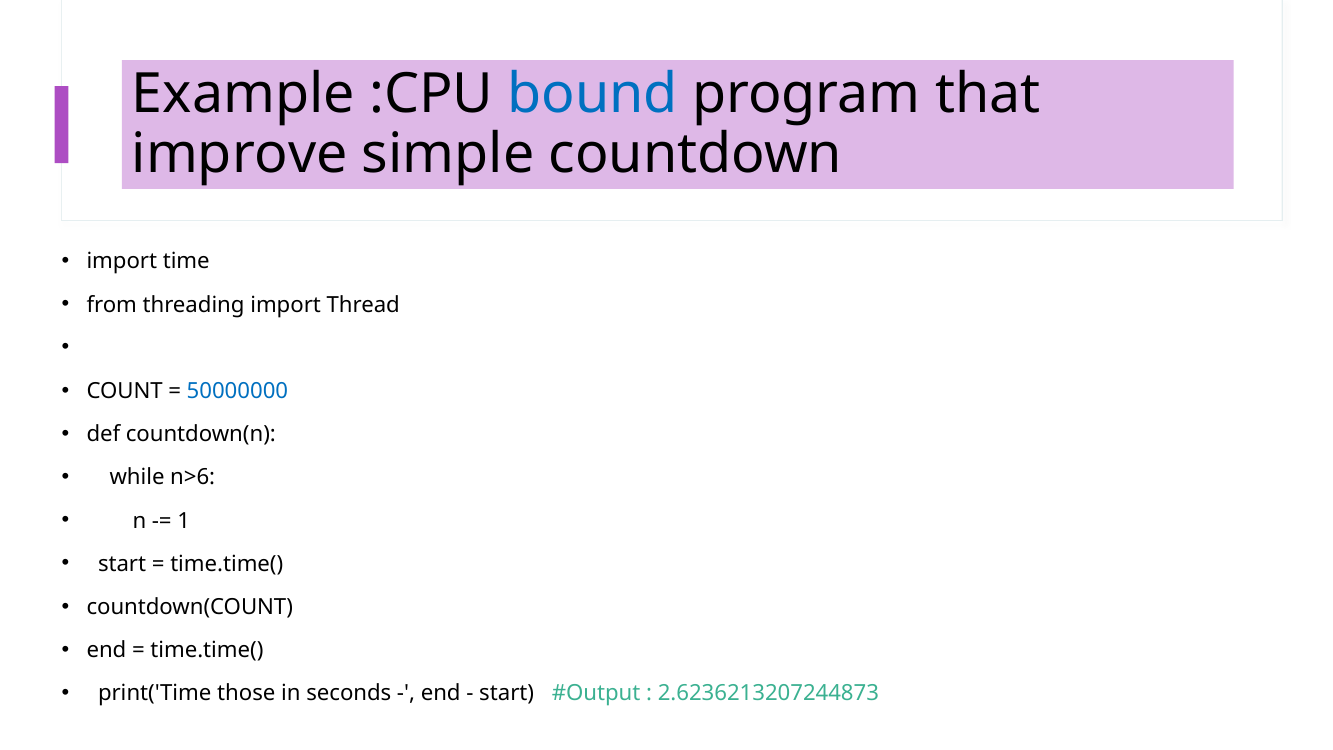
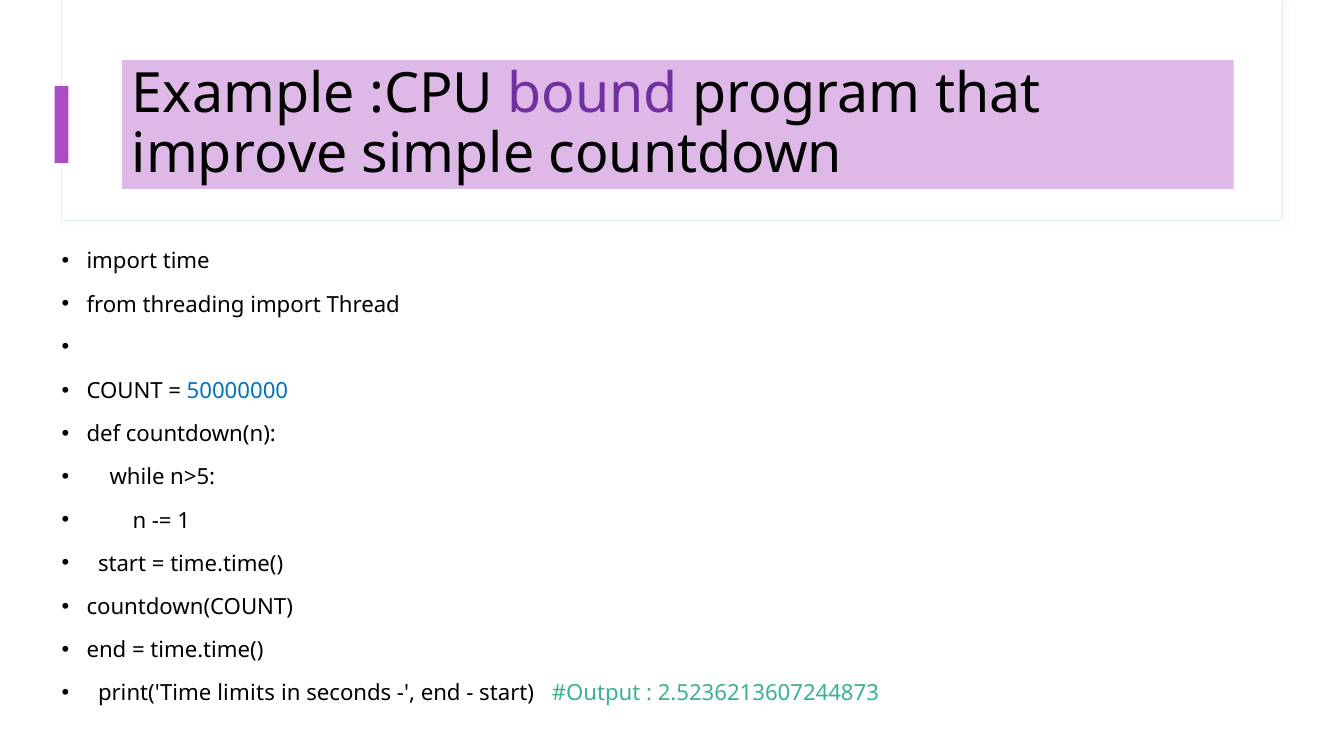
bound colour: blue -> purple (593, 95)
n>6: n>6 -> n>5 (193, 477)
those: those -> limits (246, 693)
2.6236213207244873: 2.6236213207244873 -> 2.5236213607244873 (768, 693)
